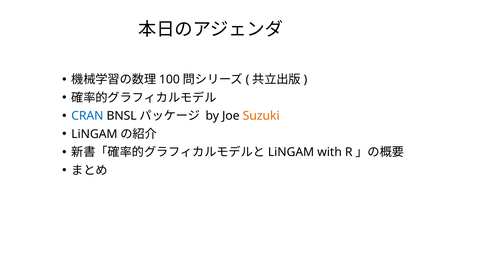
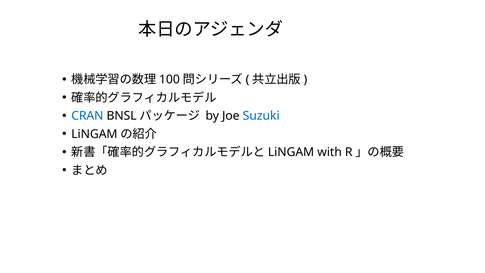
Suzuki colour: orange -> blue (261, 116)
